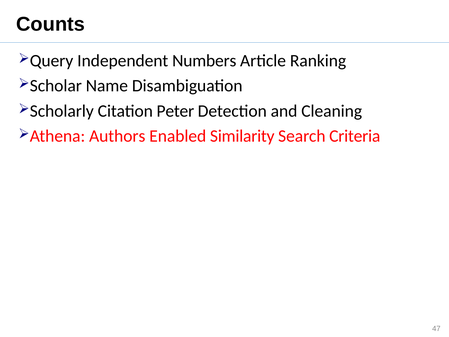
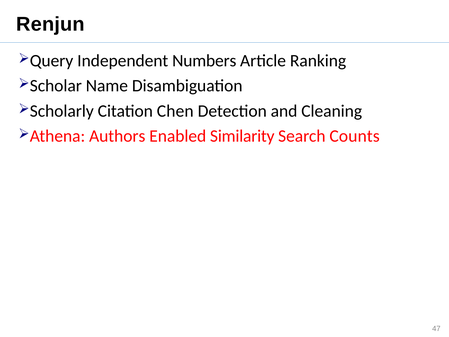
Counts: Counts -> Renjun (50, 24)
Peter: Peter -> Chen (175, 111)
Criteria: Criteria -> Counts (355, 136)
